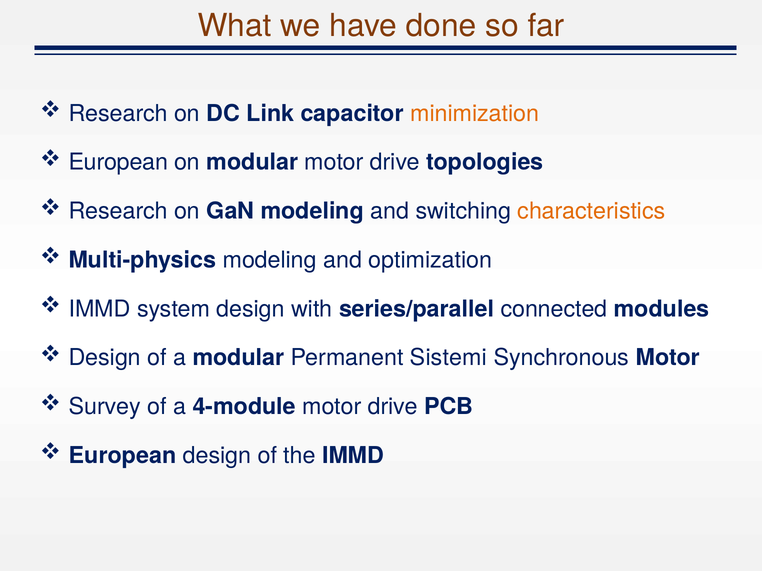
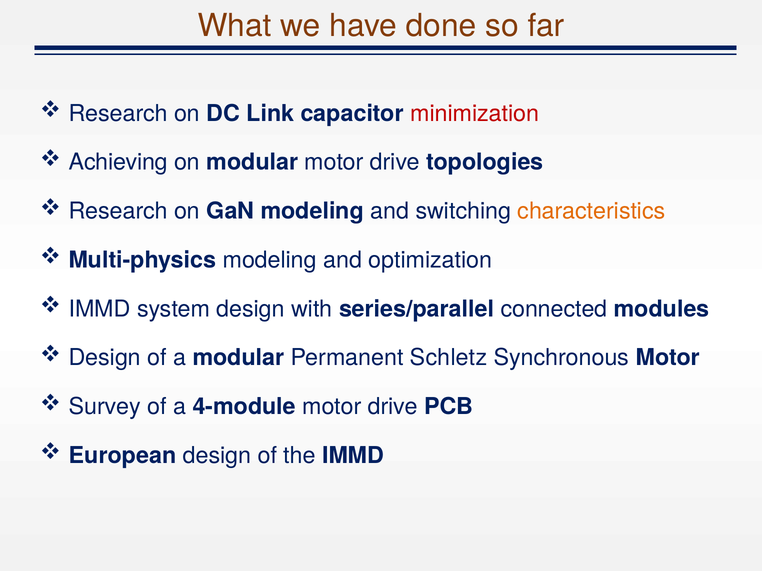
minimization colour: orange -> red (475, 113)
European: European -> Achieving (118, 162)
Sistemi: Sistemi -> Schletz (449, 358)
